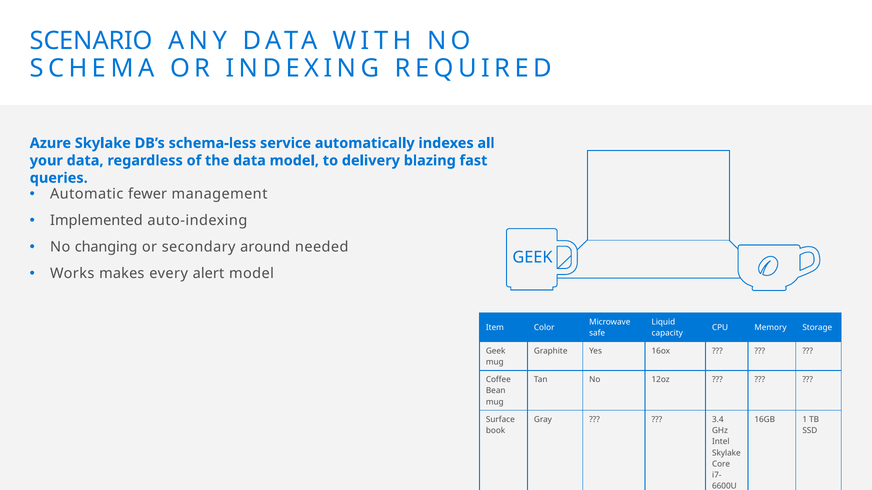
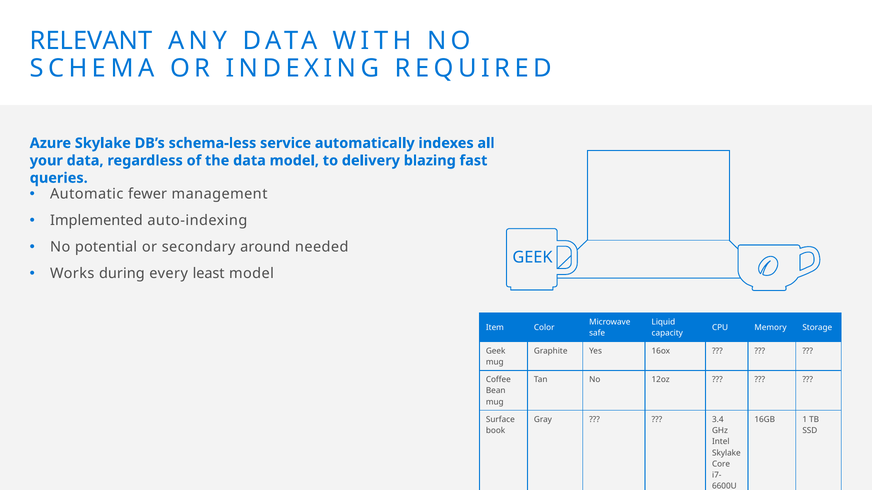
SCENARIO: SCENARIO -> RELEVANT (91, 41)
changing: changing -> potential (106, 247)
makes: makes -> during (122, 274)
alert: alert -> least (209, 274)
